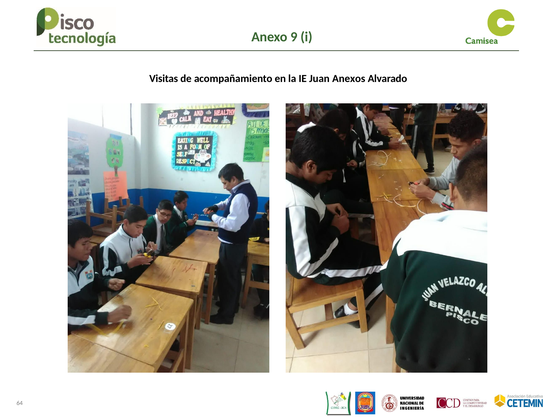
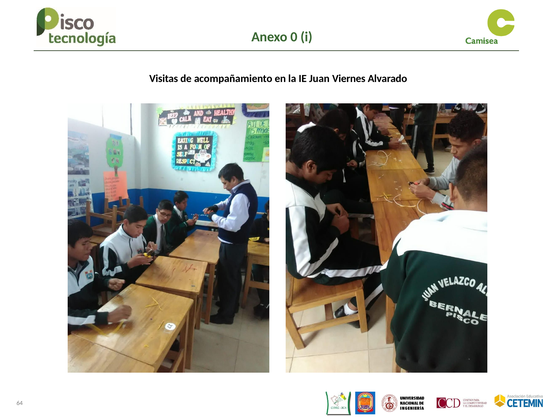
9: 9 -> 0 (294, 37)
Anexos: Anexos -> Viernes (349, 78)
